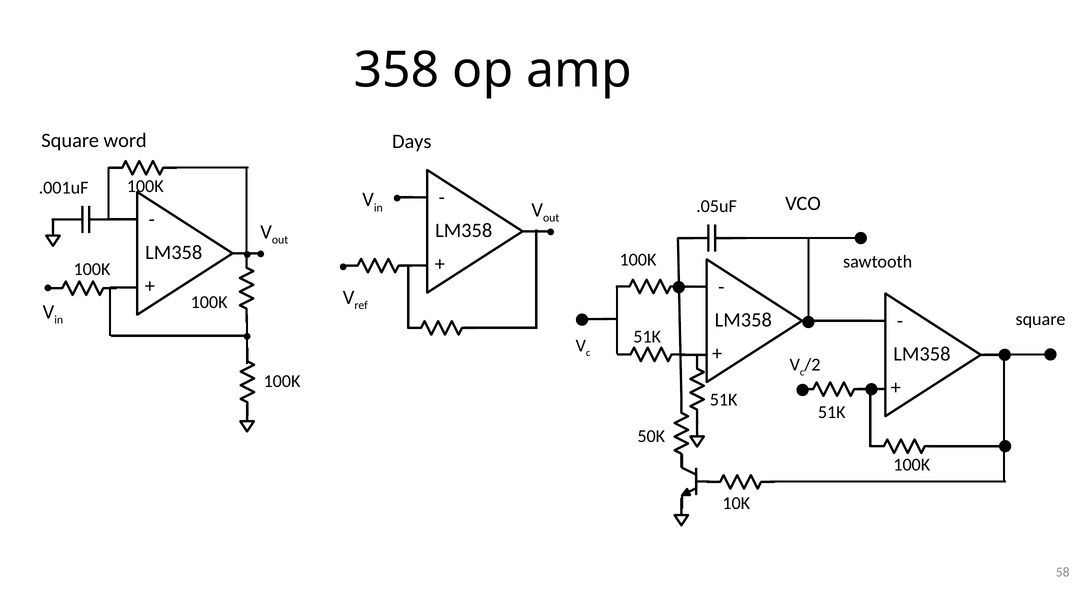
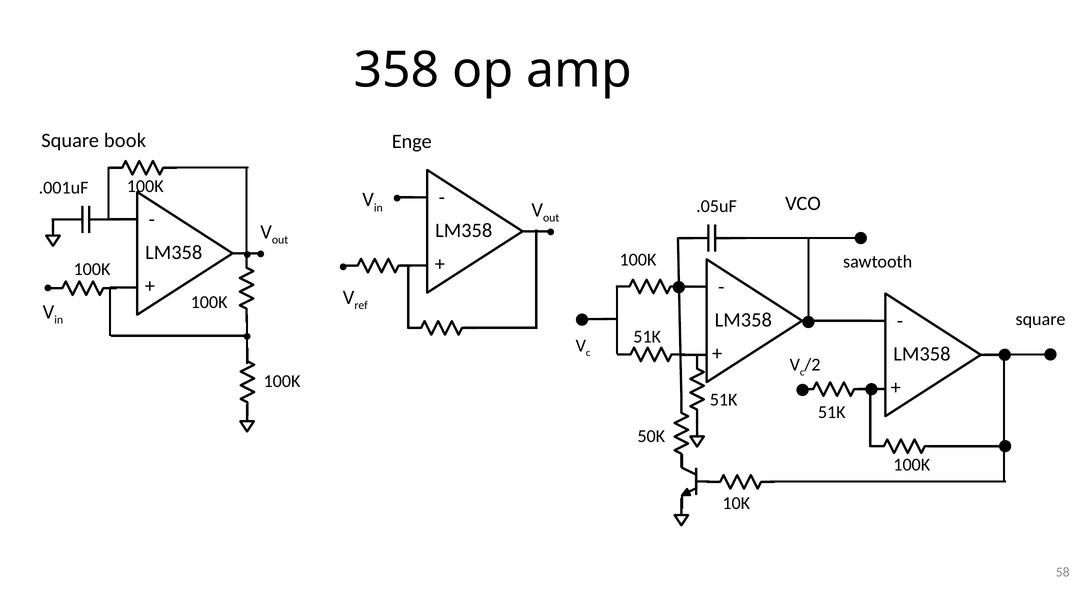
word: word -> book (125, 141)
Days: Days -> Enge (412, 141)
